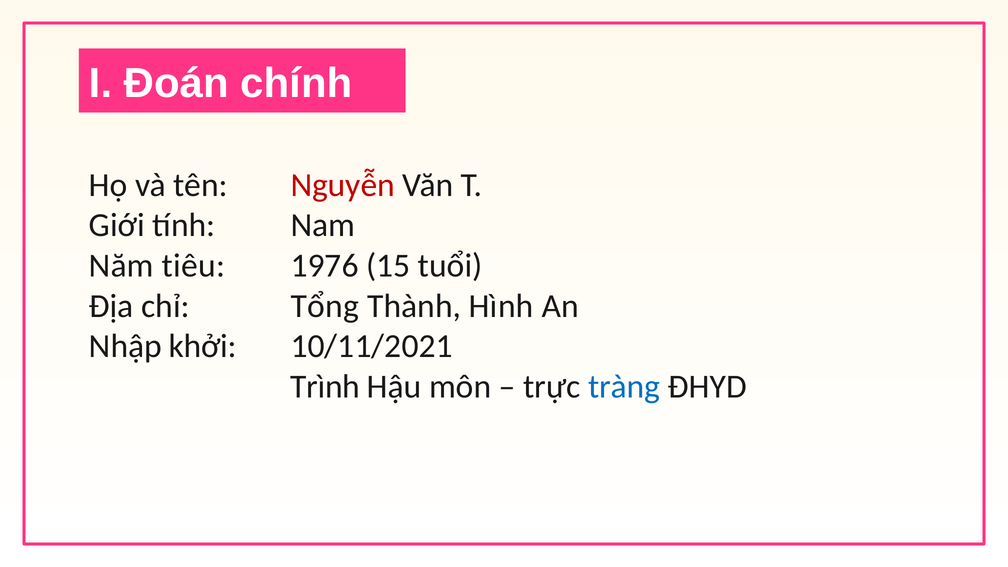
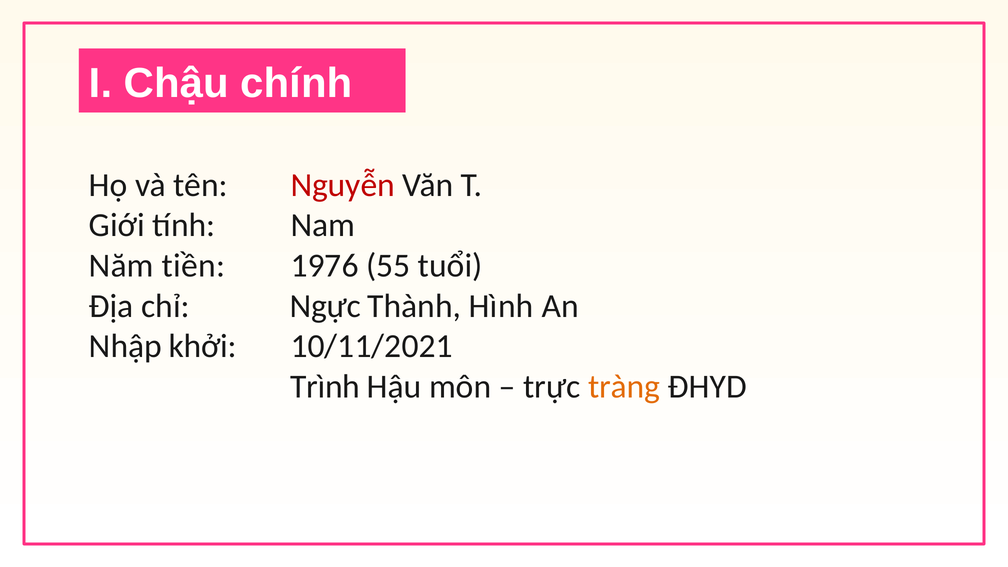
Đoán: Đoán -> Chậu (176, 83)
tiêu: tiêu -> tiền (193, 266)
15: 15 -> 55 (388, 266)
Tổng: Tổng -> Ngực (325, 306)
tràng colour: blue -> orange (624, 387)
